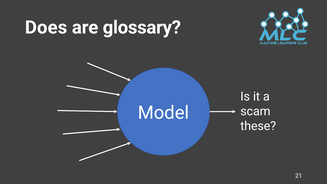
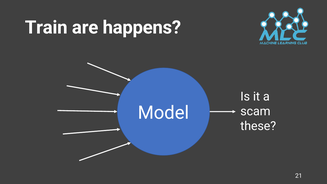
Does: Does -> Train (46, 27)
glossary: glossary -> happens (142, 27)
